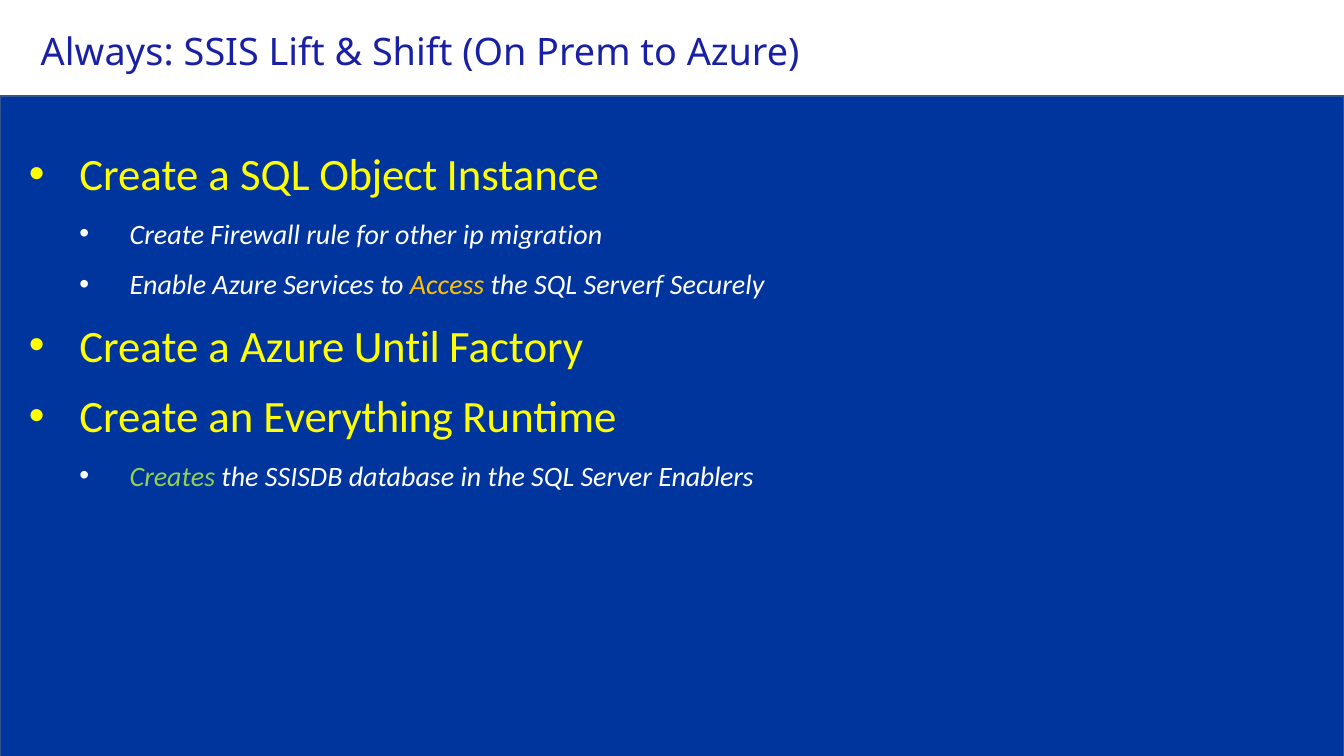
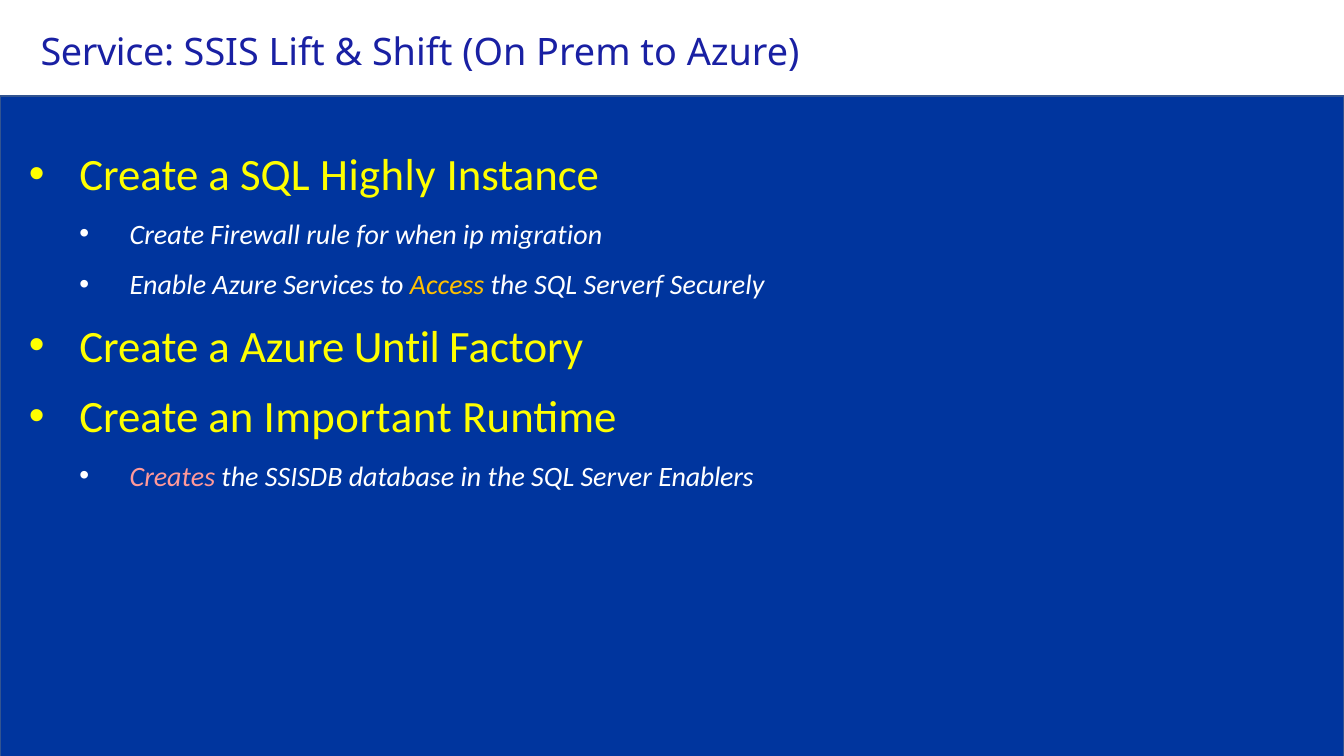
Always: Always -> Service (107, 53)
Object: Object -> Highly (378, 176)
other: other -> when (426, 235)
Everything: Everything -> Important (358, 418)
Creates colour: light green -> pink (172, 477)
